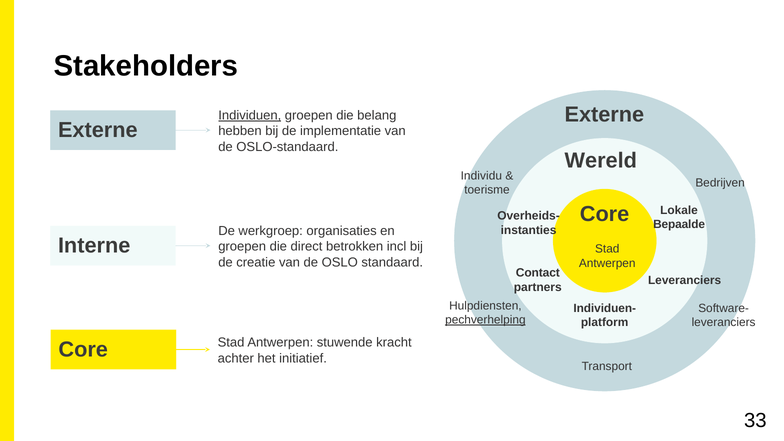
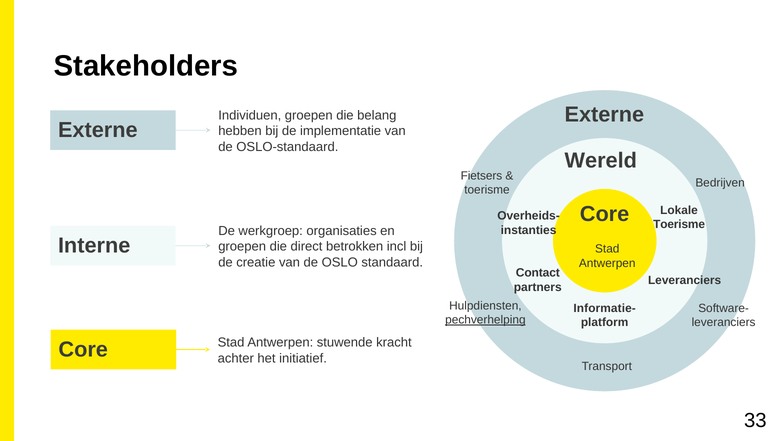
Individuen underline: present -> none (250, 115)
Individu: Individu -> Fietsers (481, 176)
Bepaalde: Bepaalde -> Toerisme (679, 225)
Individuen-: Individuen- -> Informatie- (605, 308)
